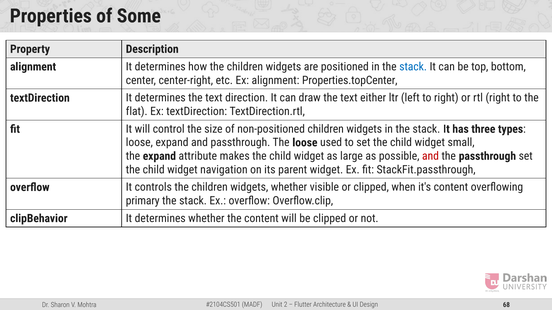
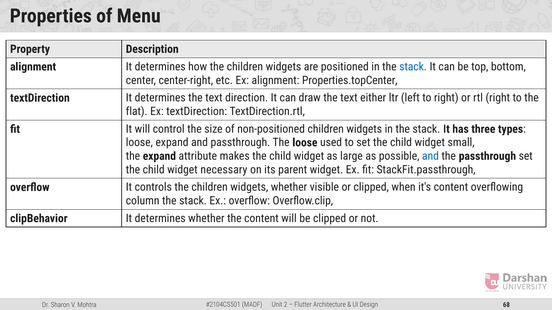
Some: Some -> Menu (139, 16)
and colour: red -> blue (430, 156)
navigation: navigation -> necessary (224, 170)
primary: primary -> column (143, 201)
